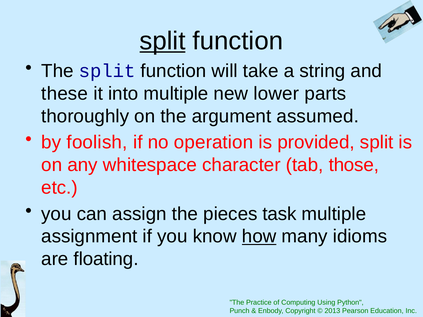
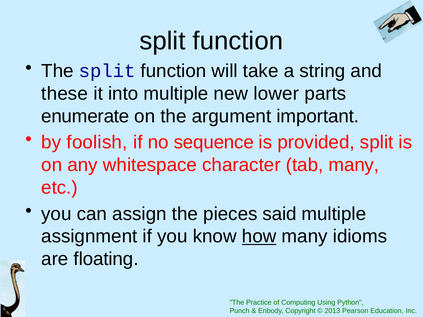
split underline: present -> none (163, 41)
thoroughly: thoroughly -> enumerate (85, 116)
assumed: assumed -> important (318, 116)
operation: operation -> sequence (214, 143)
tab those: those -> many (354, 165)
task: task -> said (280, 214)
